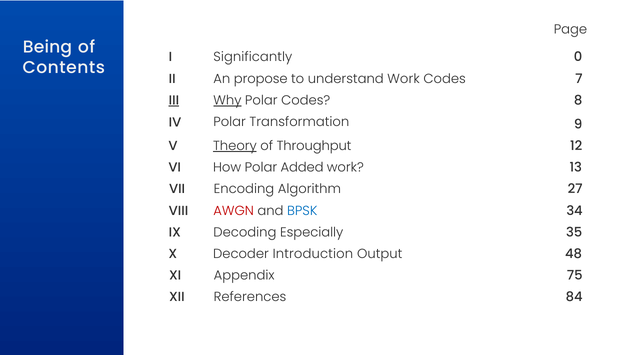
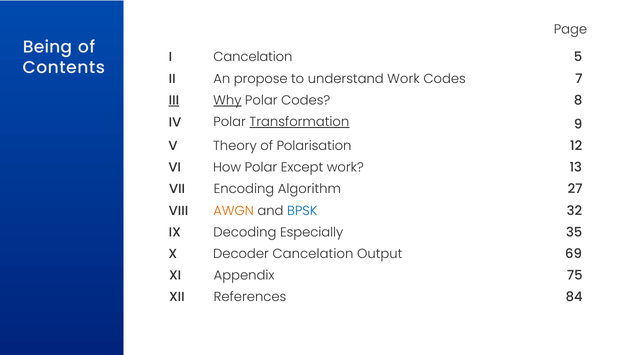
Significantly: Significantly -> Cancelation (253, 57)
0: 0 -> 5 (578, 57)
Transformation underline: none -> present (299, 122)
Theory underline: present -> none (235, 146)
Throughput: Throughput -> Polarisation (314, 146)
Added: Added -> Except (302, 168)
AWGN colour: red -> orange (234, 211)
34: 34 -> 32 (574, 211)
Decoder Introduction: Introduction -> Cancelation (313, 254)
48: 48 -> 69 (573, 254)
